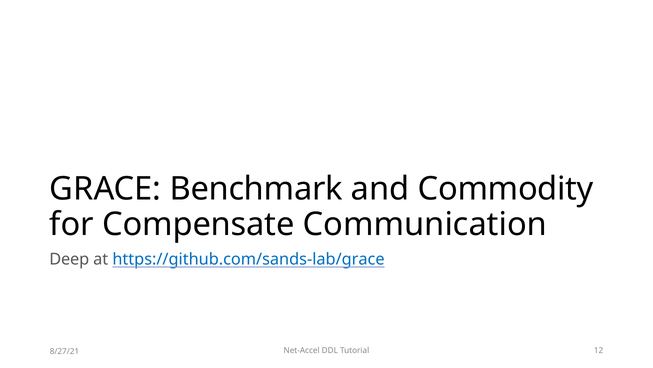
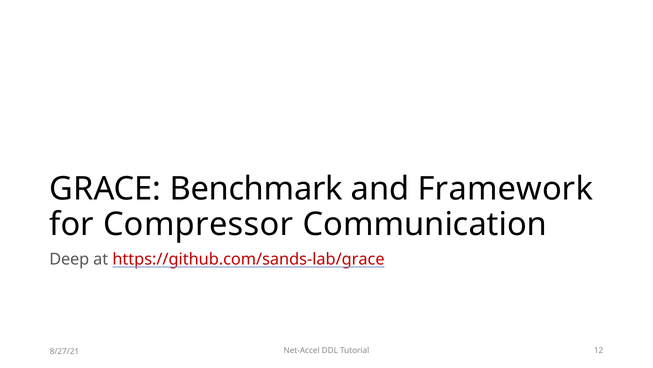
Commodity: Commodity -> Framework (505, 189)
Compensate: Compensate -> Compressor (198, 224)
https://github.com/sands-lab/grace colour: blue -> red (249, 259)
